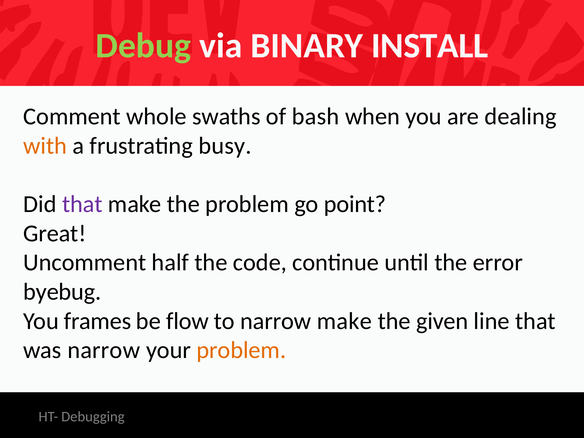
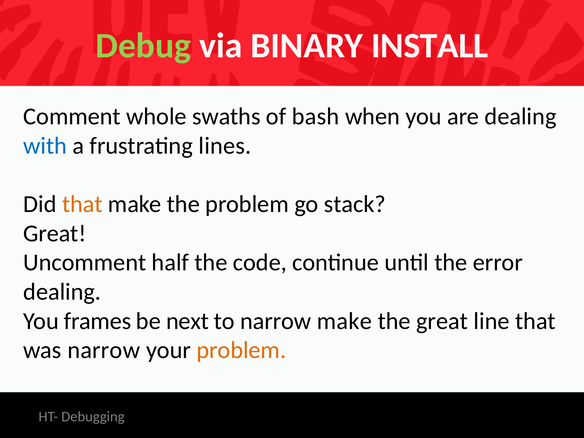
with colour: orange -> blue (45, 146)
busy: busy -> lines (225, 146)
that colour: purple -> orange (82, 204)
point: point -> stack (355, 204)
byebug: byebug -> dealing (62, 292)
flow: flow -> next (187, 321)
the given: given -> great (442, 321)
